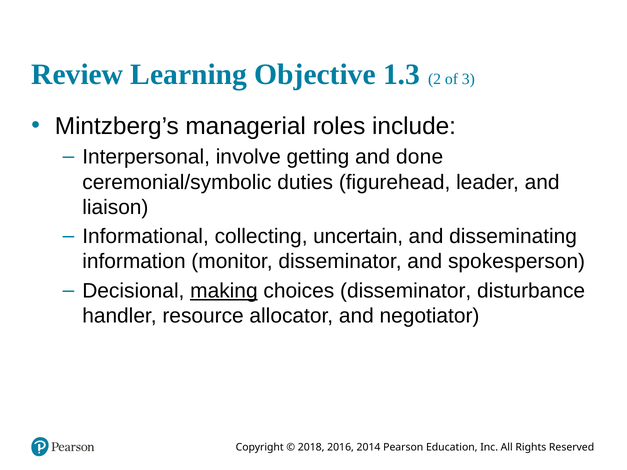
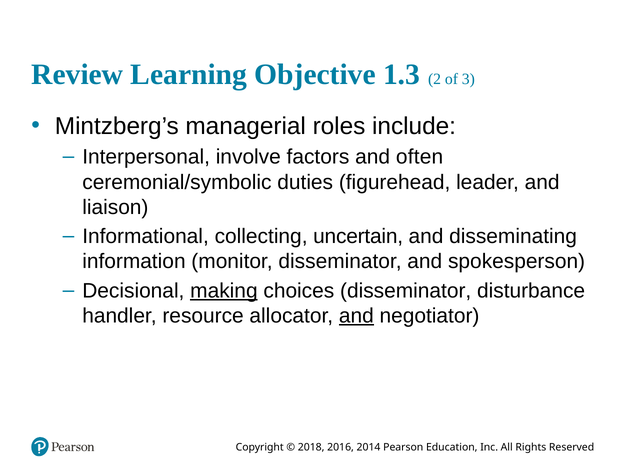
getting: getting -> factors (318, 157)
done: done -> often (420, 157)
and underline: none -> present (356, 316)
